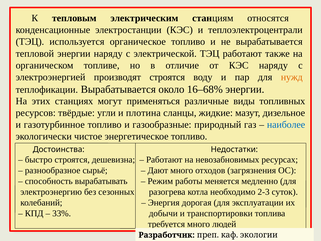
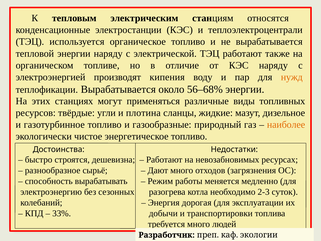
производят строятся: строятся -> кипения (167, 77)
16–68%: 16–68% -> 56–68% (205, 89)
наиболее colour: blue -> orange (286, 124)
